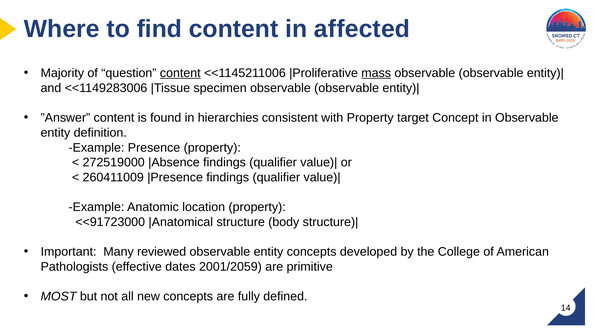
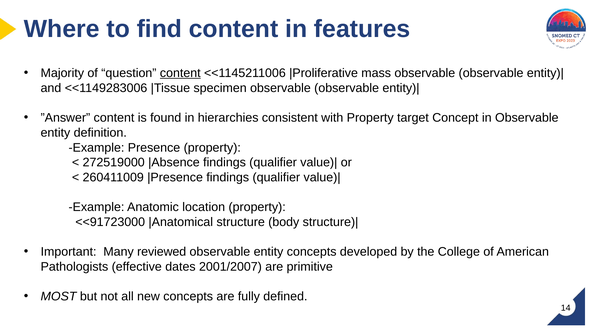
affected: affected -> features (362, 29)
mass underline: present -> none (376, 73)
2001/2059: 2001/2059 -> 2001/2007 (230, 267)
